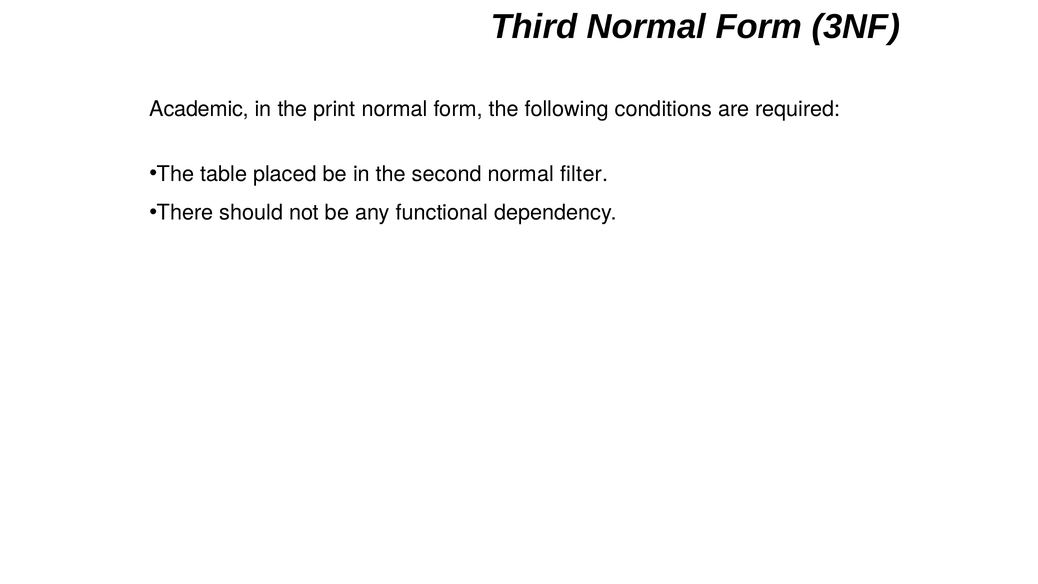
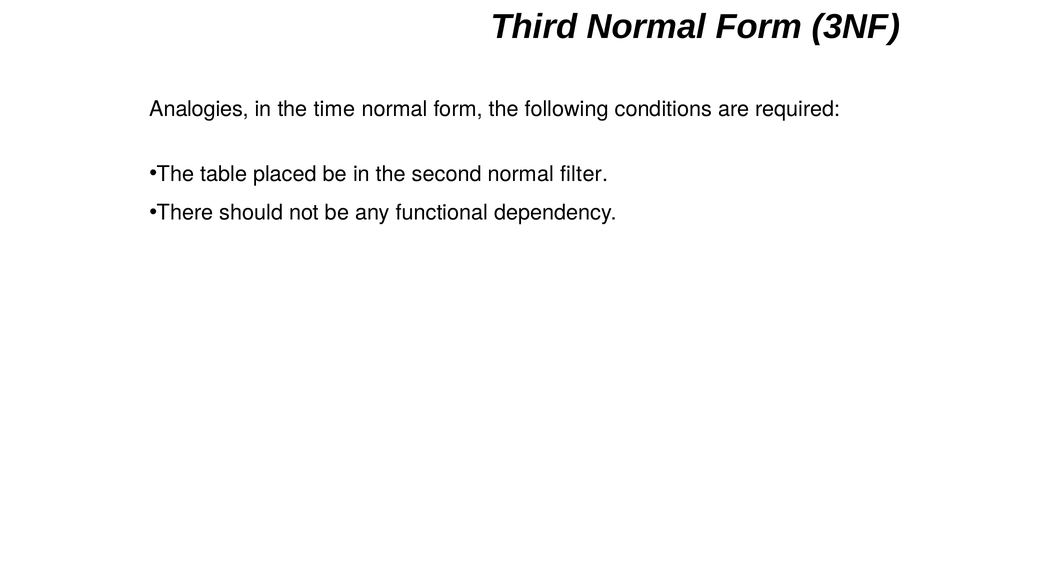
Academic: Academic -> Analogies (199, 109)
print: print -> time (334, 109)
